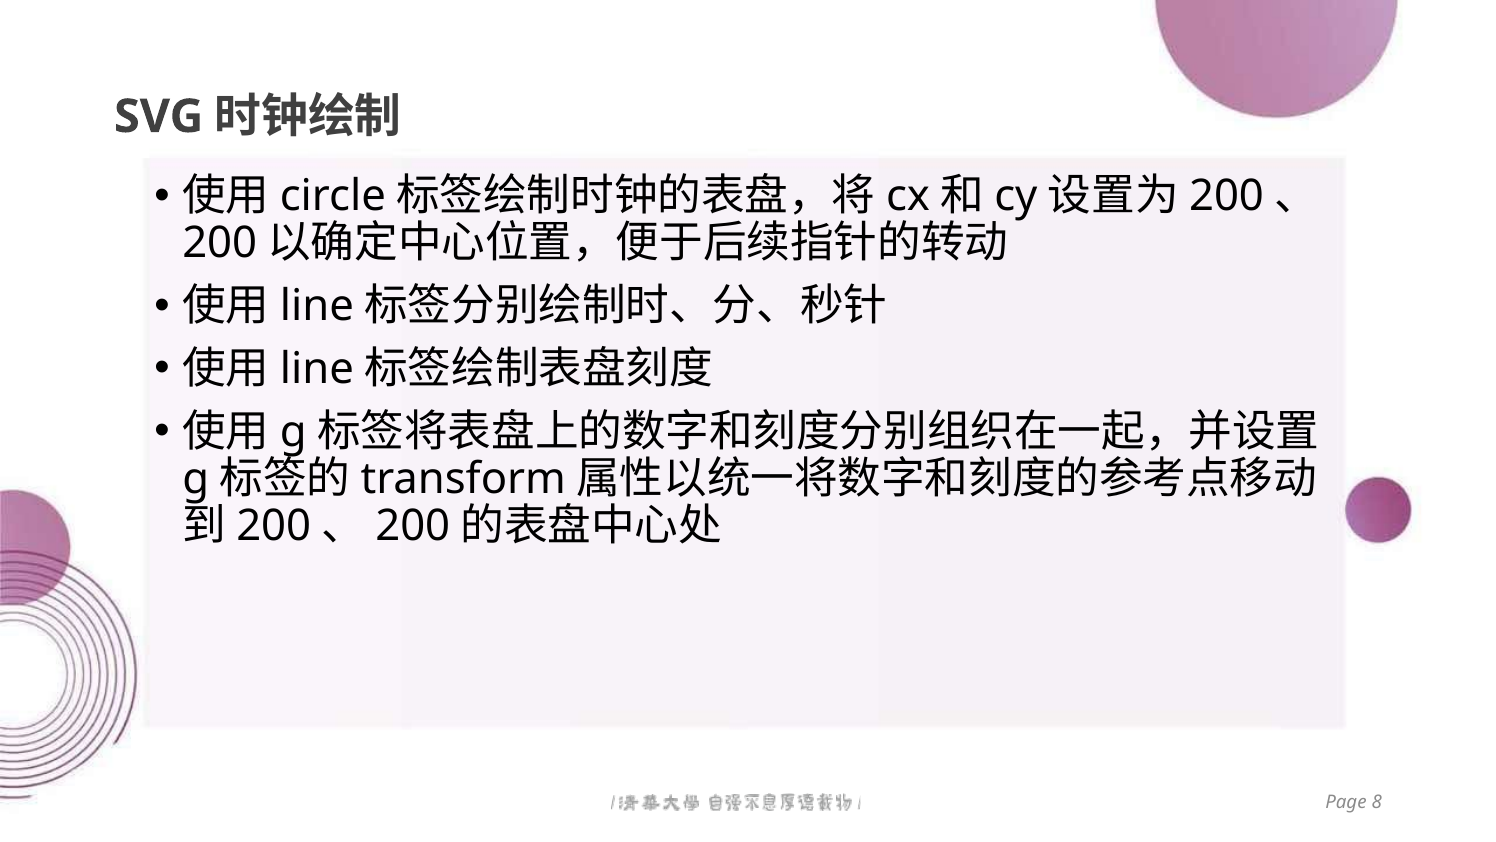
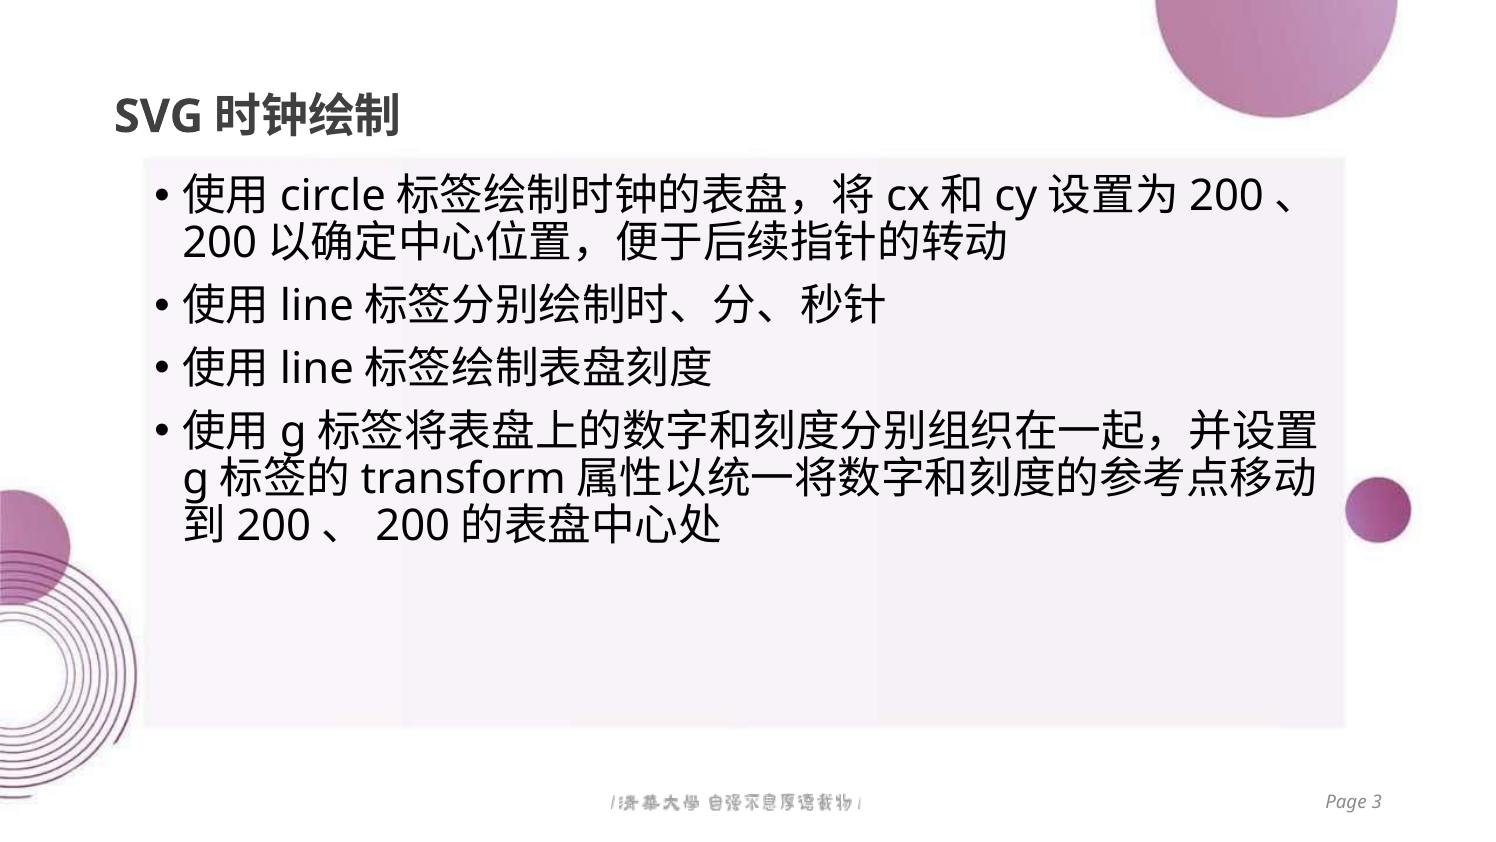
8: 8 -> 3 (1377, 802)
